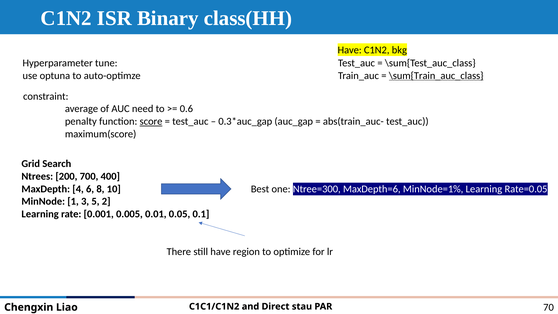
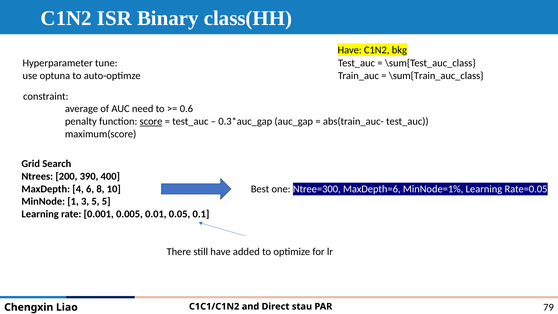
\sum{Train_auc_class underline: present -> none (436, 76)
700: 700 -> 390 (89, 176)
5 2: 2 -> 5 (106, 201)
region: region -> added (246, 252)
70: 70 -> 79 (549, 307)
